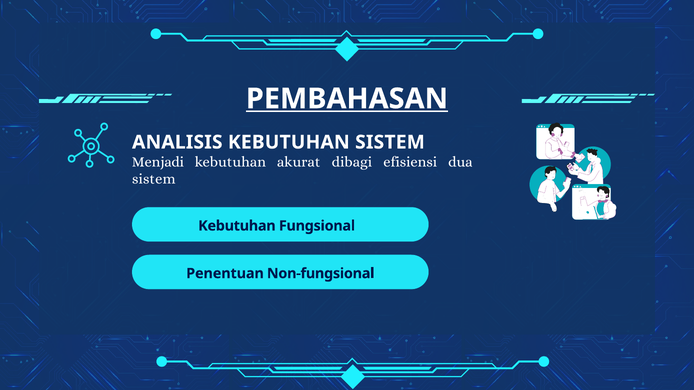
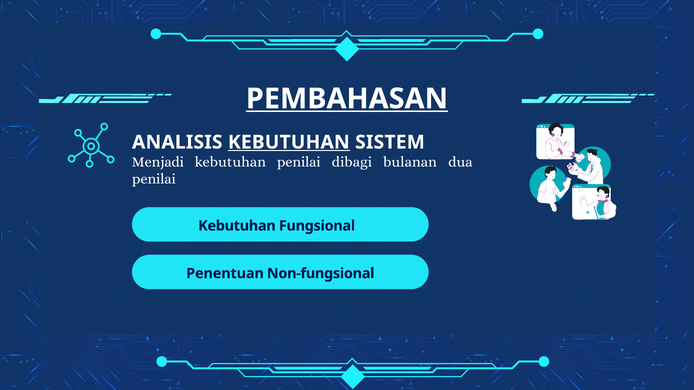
KEBUTUHAN underline: none -> present (289, 142)
kebutuhan akurat: akurat -> penilai (299, 162)
efisiensi: efisiensi -> bulanan (410, 162)
sistem: sistem -> penilai (154, 179)
